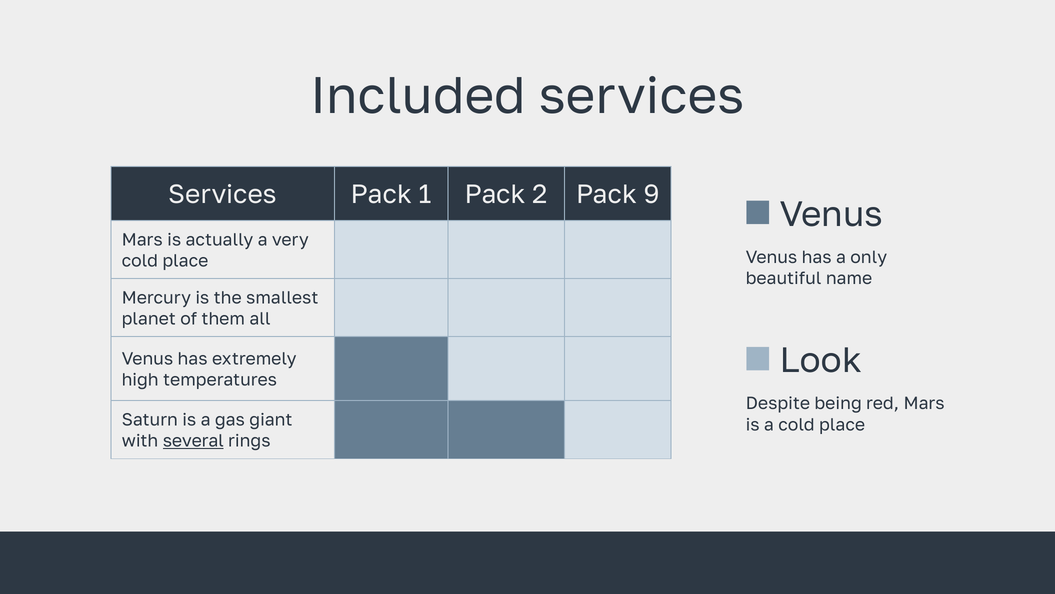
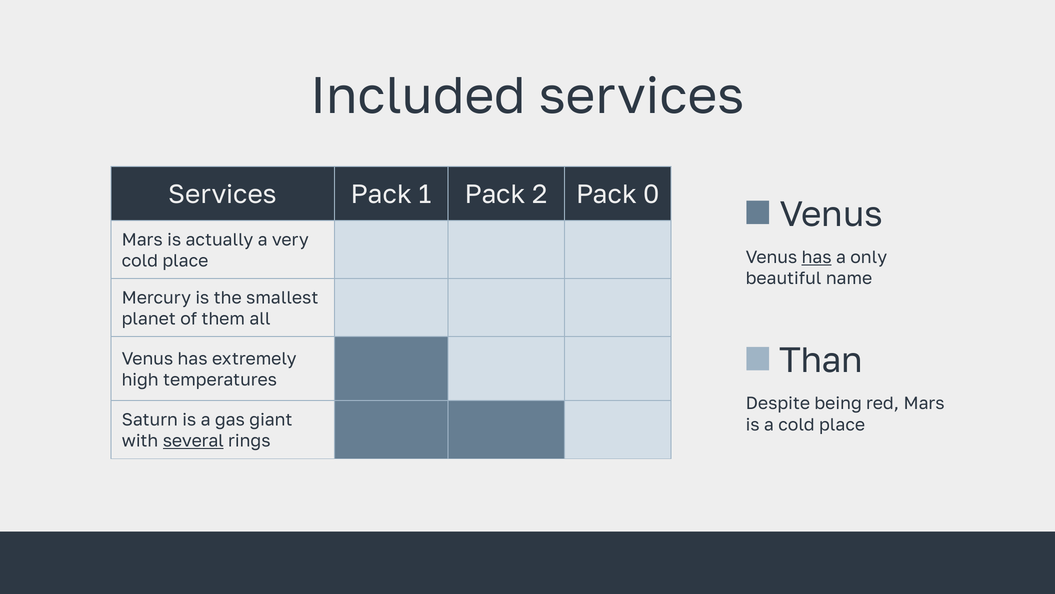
9: 9 -> 0 (652, 195)
has underline: none -> present (817, 257)
Look: Look -> Than (821, 361)
